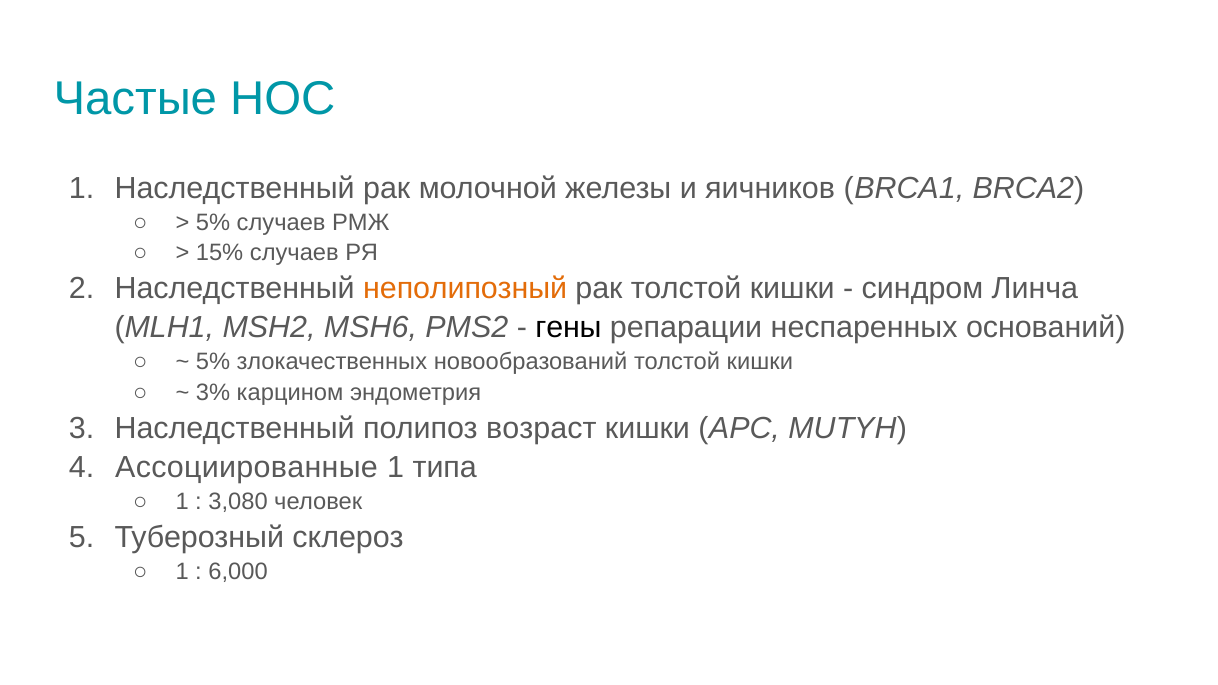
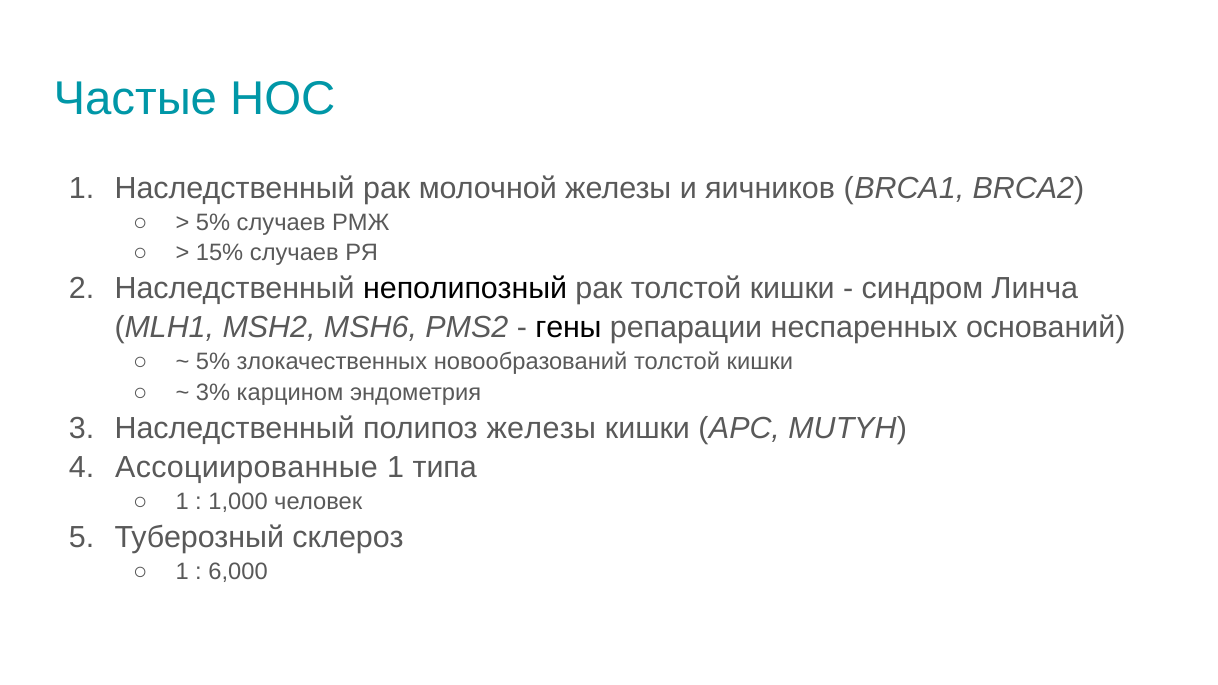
неполипозный colour: orange -> black (465, 289)
полипоз возраст: возраст -> железы (541, 428)
3,080: 3,080 -> 1,000 (238, 502)
